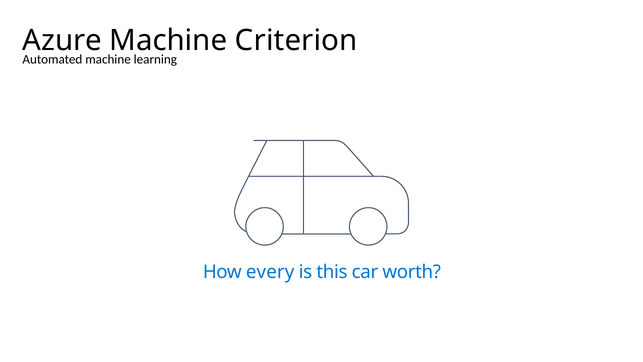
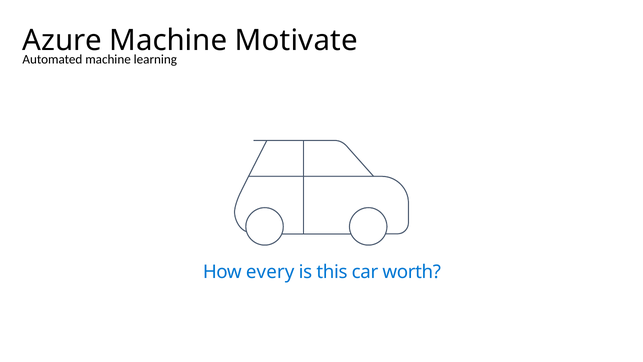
Criterion: Criterion -> Motivate (296, 40)
